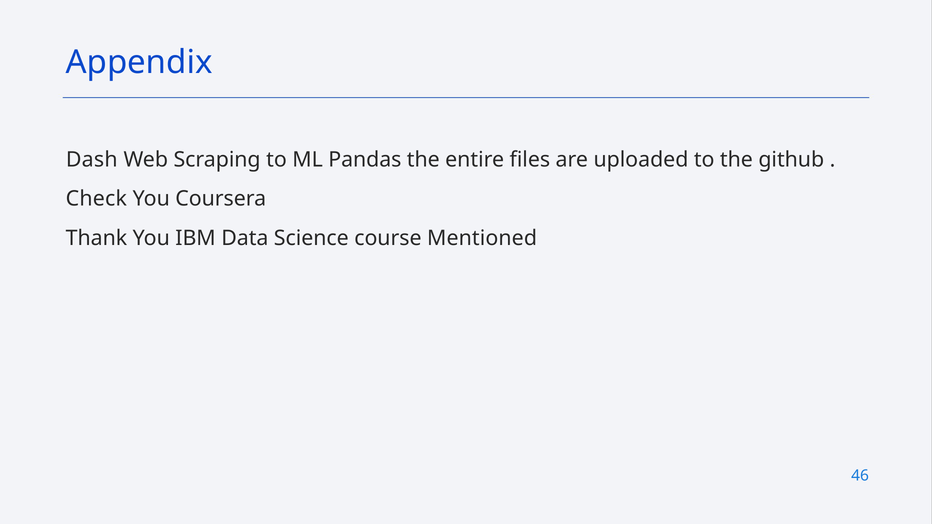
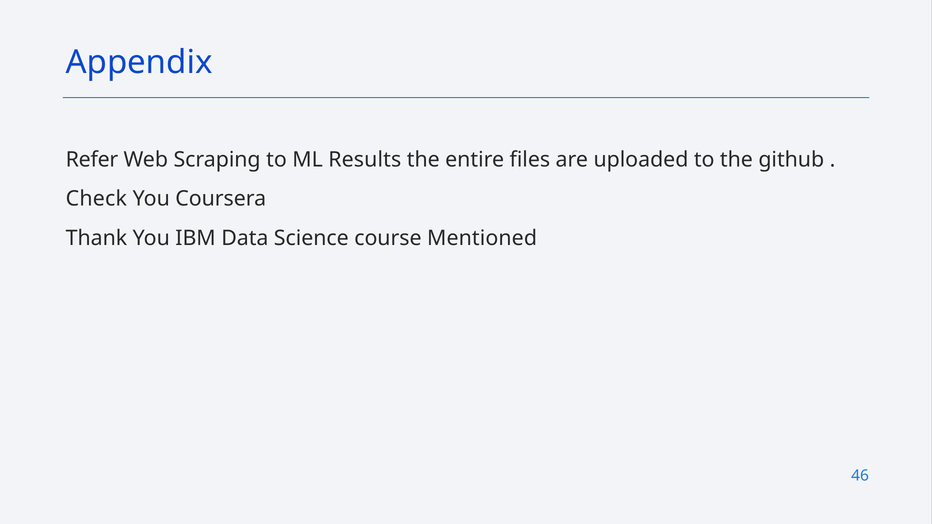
Dash: Dash -> Refer (92, 160)
Pandas: Pandas -> Results (365, 160)
